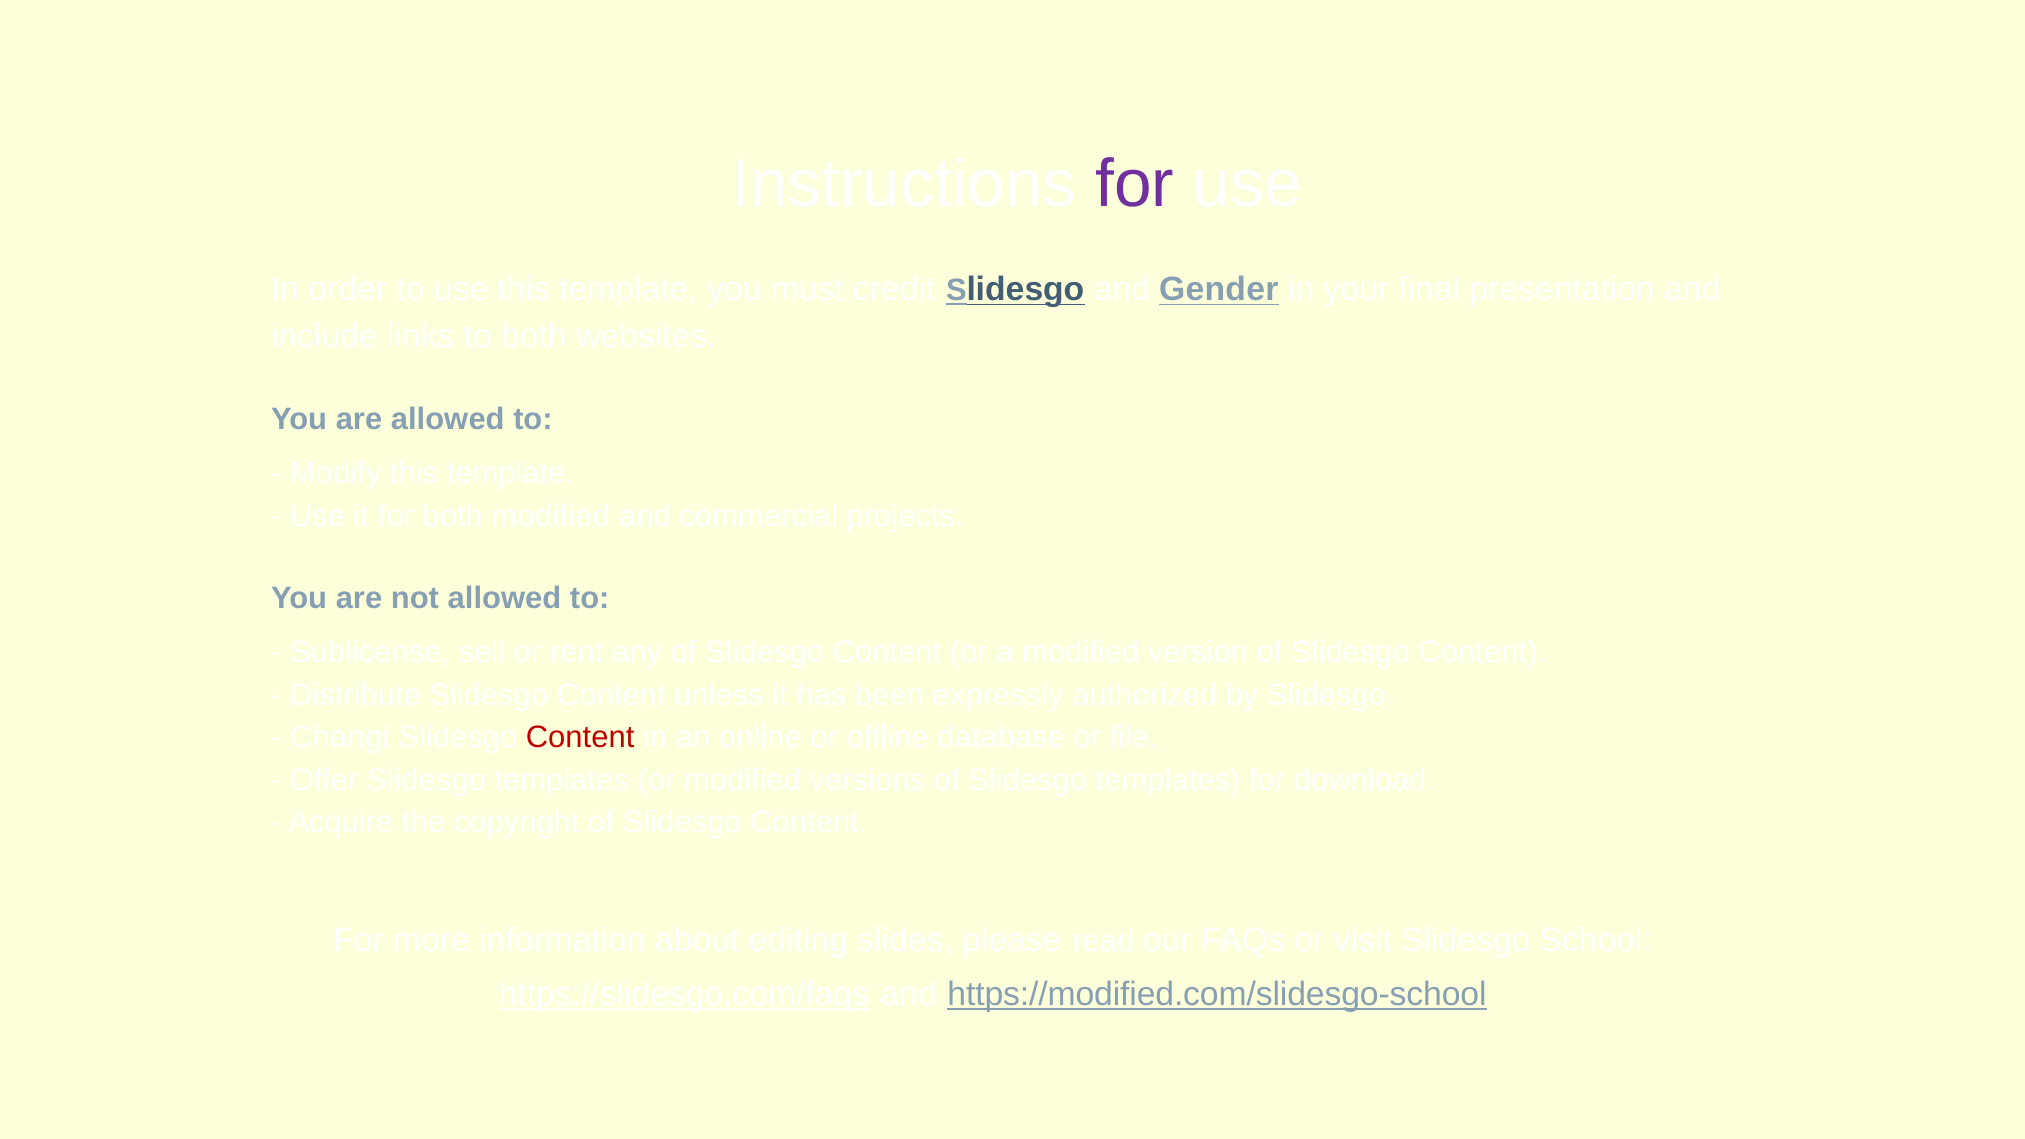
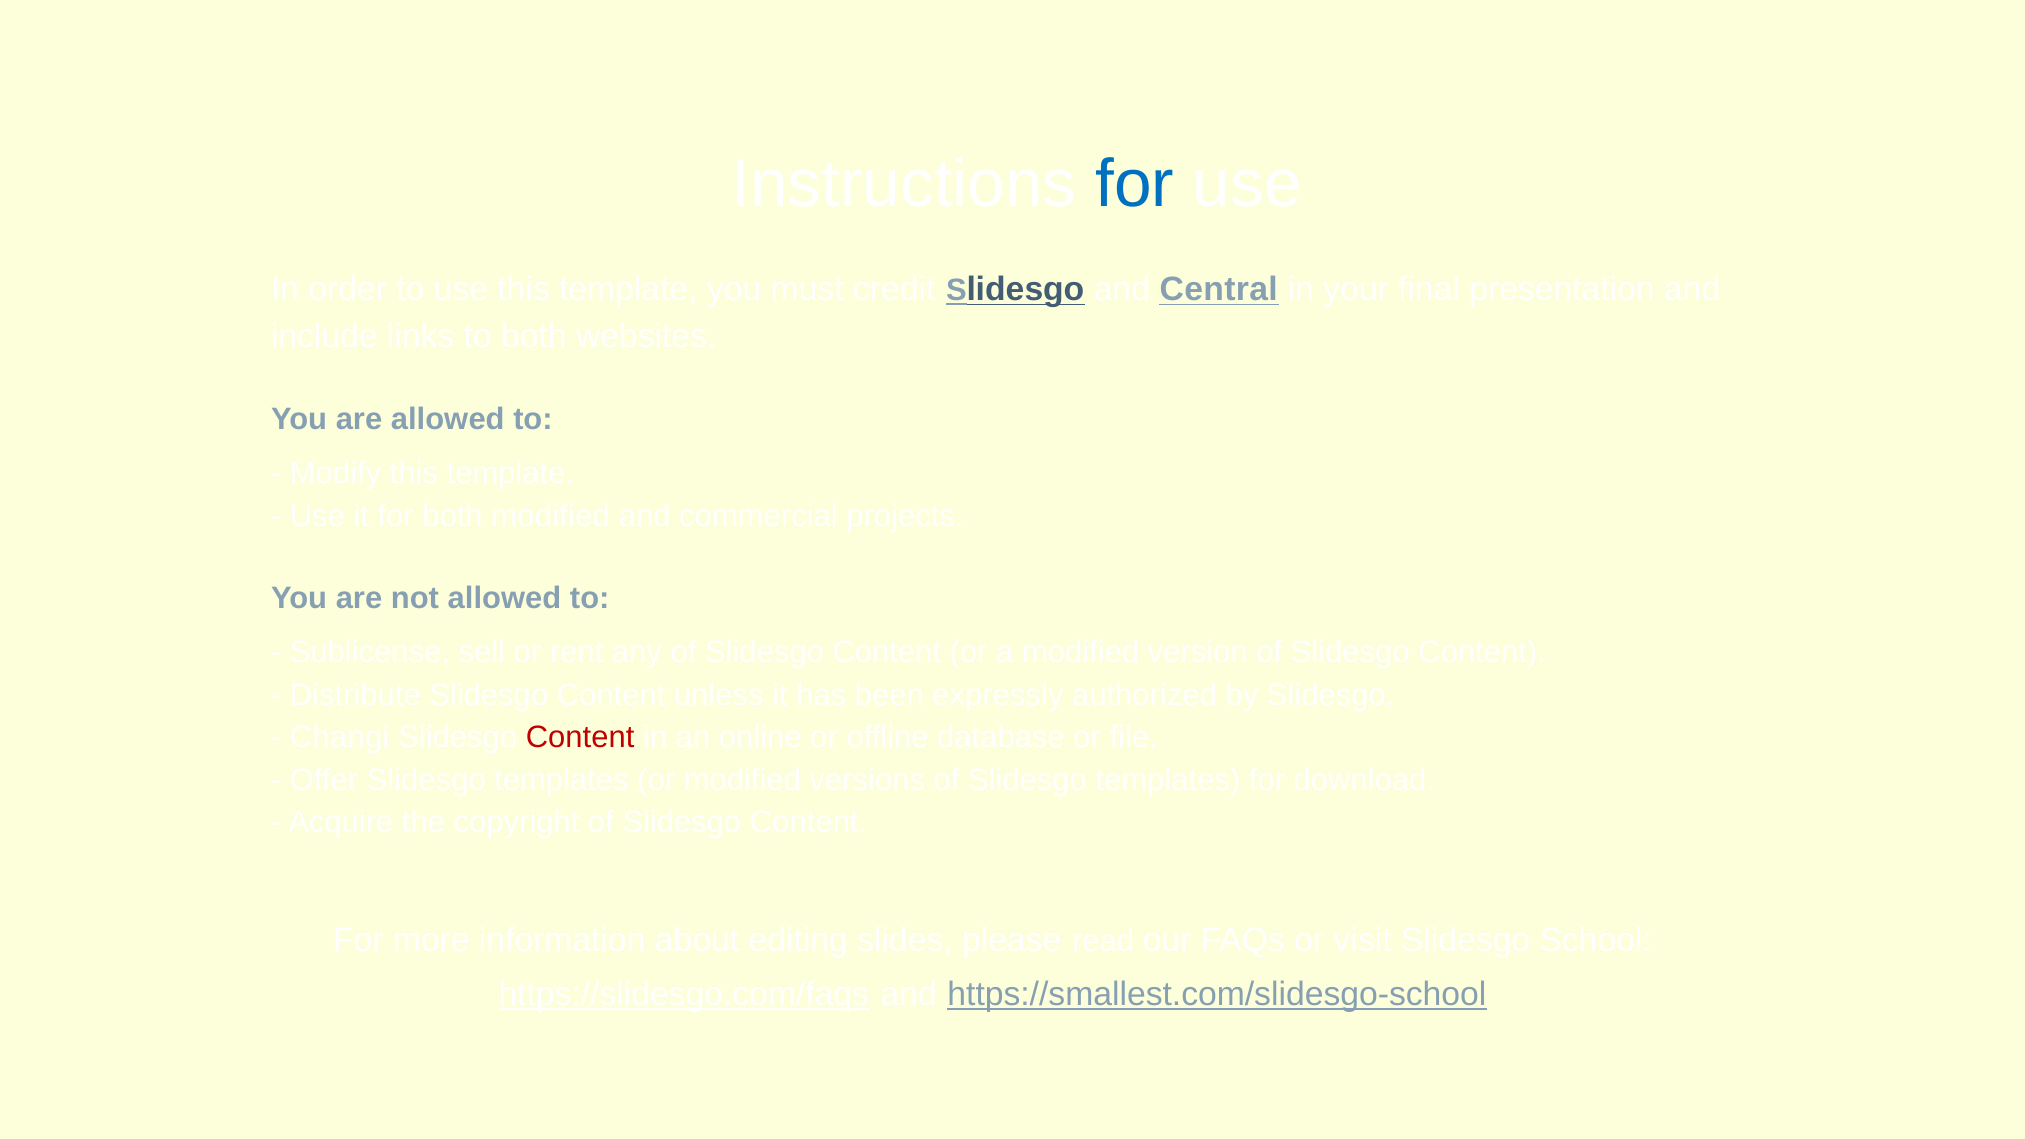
for colour: purple -> blue (1135, 184)
Gender: Gender -> Central (1219, 290)
https://modified.com/slidesgo-school: https://modified.com/slidesgo-school -> https://smallest.com/slidesgo-school (1217, 994)
